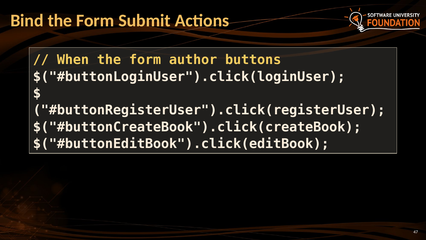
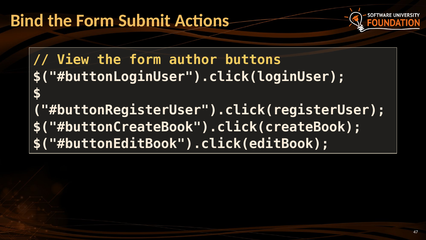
When: When -> View (73, 60)
